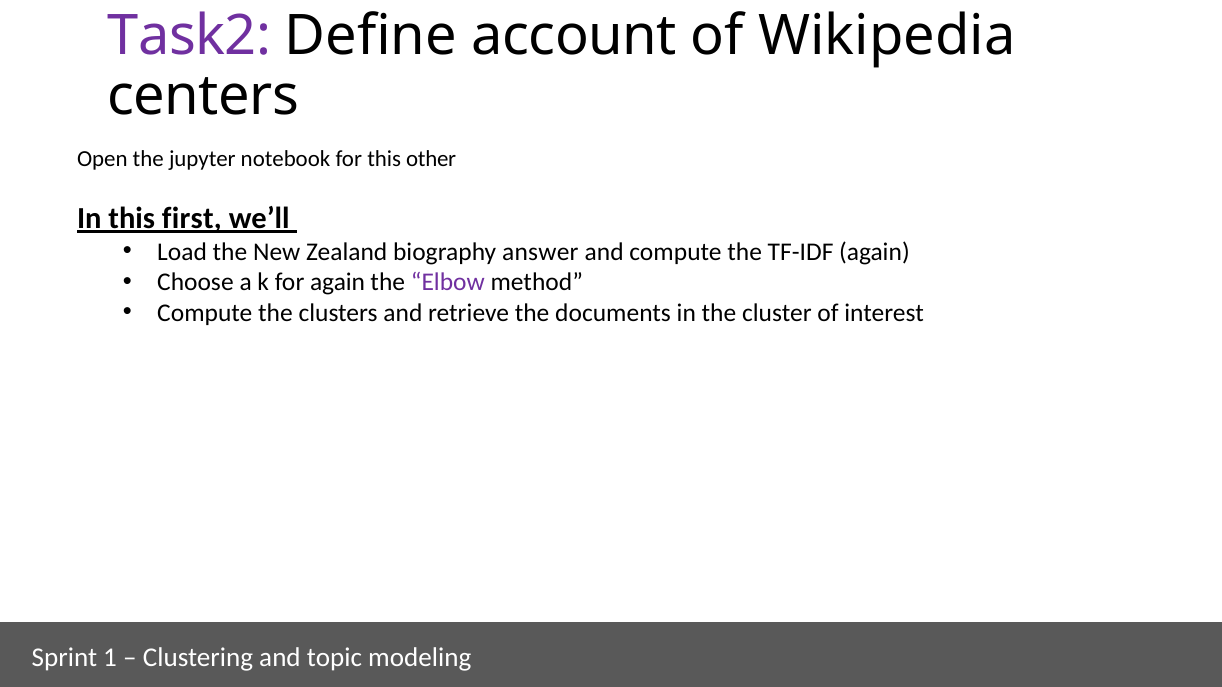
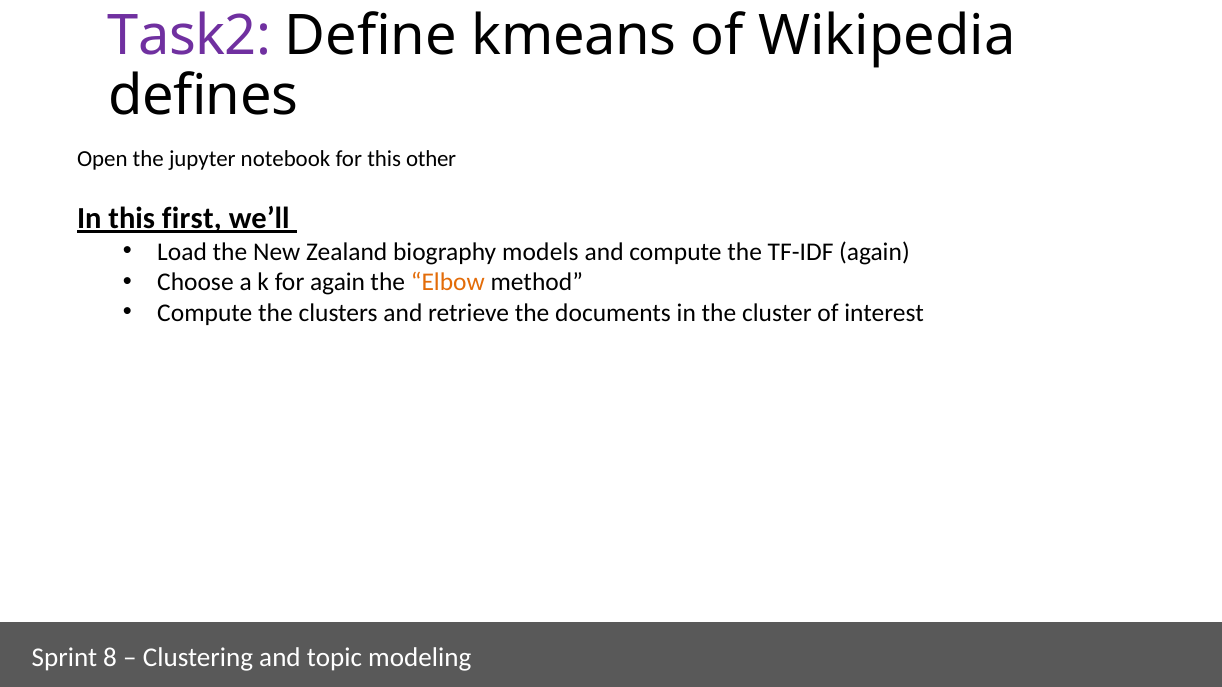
account: account -> kmeans (574, 36)
centers: centers -> defines (203, 96)
answer: answer -> models (540, 252)
Elbow colour: purple -> orange (448, 283)
1: 1 -> 8 (110, 658)
